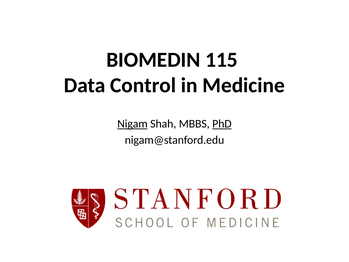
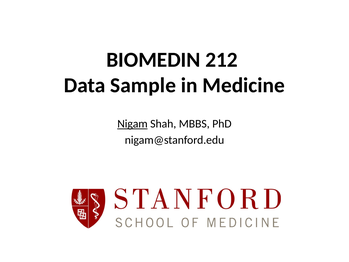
115: 115 -> 212 (221, 60)
Control: Control -> Sample (143, 85)
PhD underline: present -> none (222, 124)
